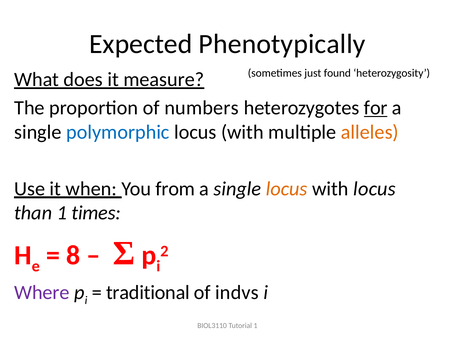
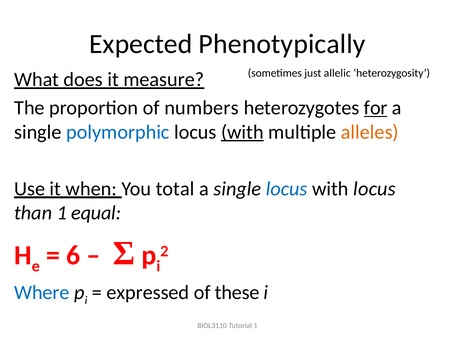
found: found -> allelic (337, 73)
with underline: none -> present (242, 132)
from: from -> total (175, 189)
locus colour: orange -> blue (287, 189)
times: times -> equal (96, 213)
8: 8 -> 6 (73, 256)
Where colour: purple -> blue (42, 293)
traditional: traditional -> expressed (148, 293)
indvs: indvs -> these (237, 293)
